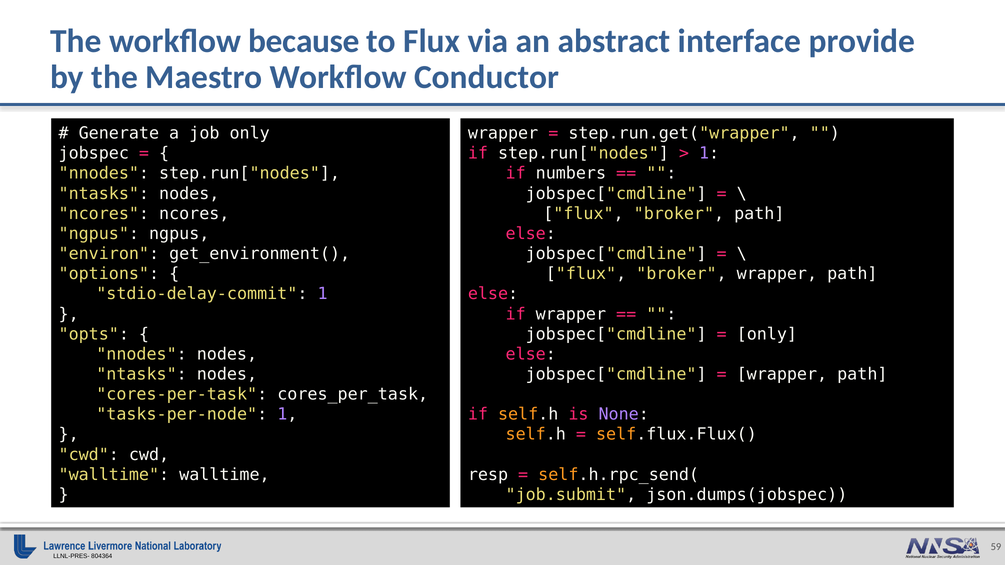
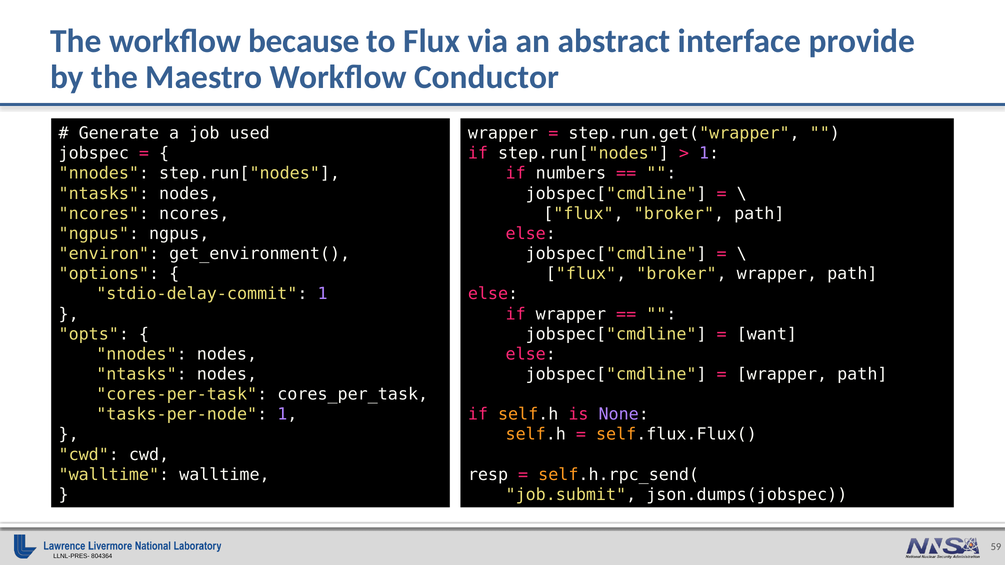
job only: only -> used (250, 133)
only: only -> want (767, 334)
